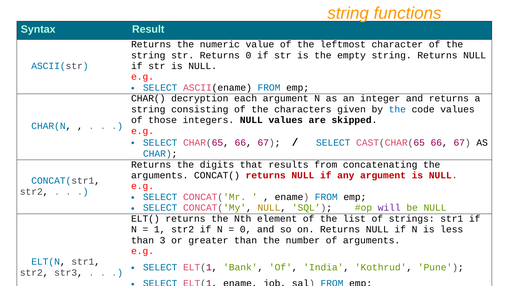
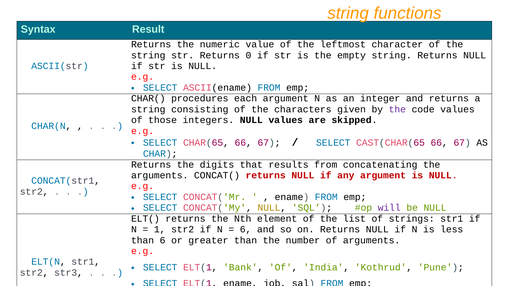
decryption: decryption -> procedures (200, 99)
the colour: blue -> purple (397, 109)
0: 0 -> 6 (246, 230)
than 3: 3 -> 6 (163, 240)
